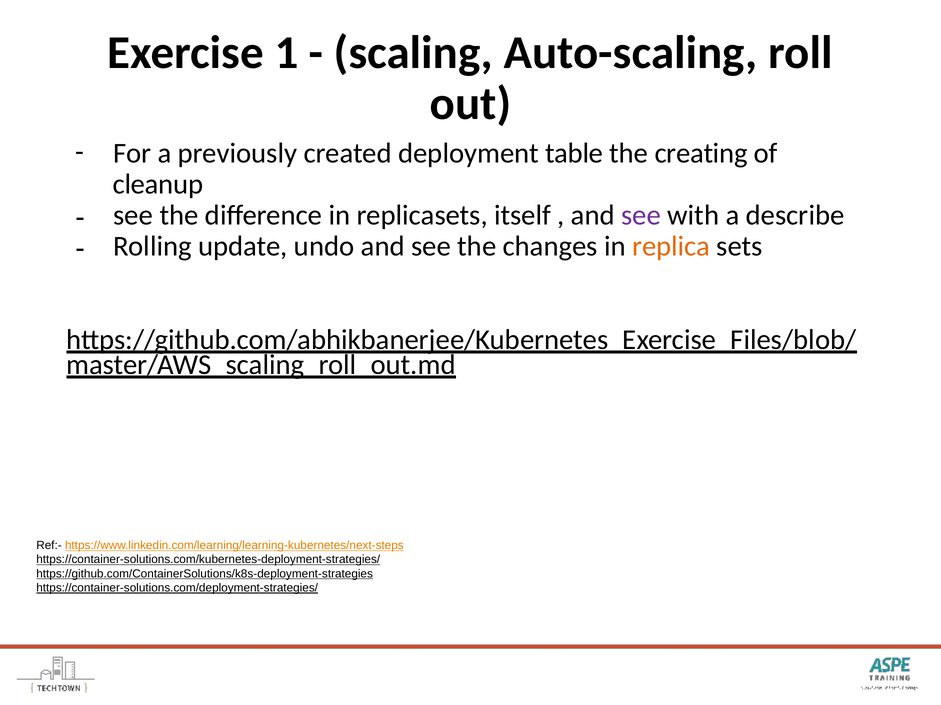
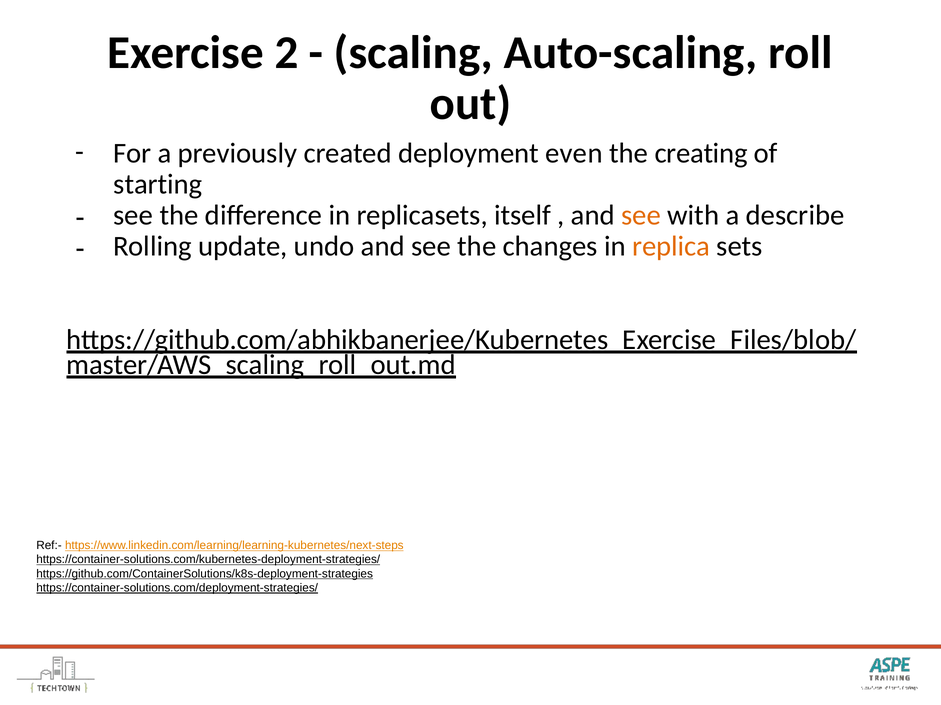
1: 1 -> 2 (286, 53)
table: table -> even (574, 153)
cleanup: cleanup -> starting (158, 184)
see colour: purple -> orange (641, 215)
